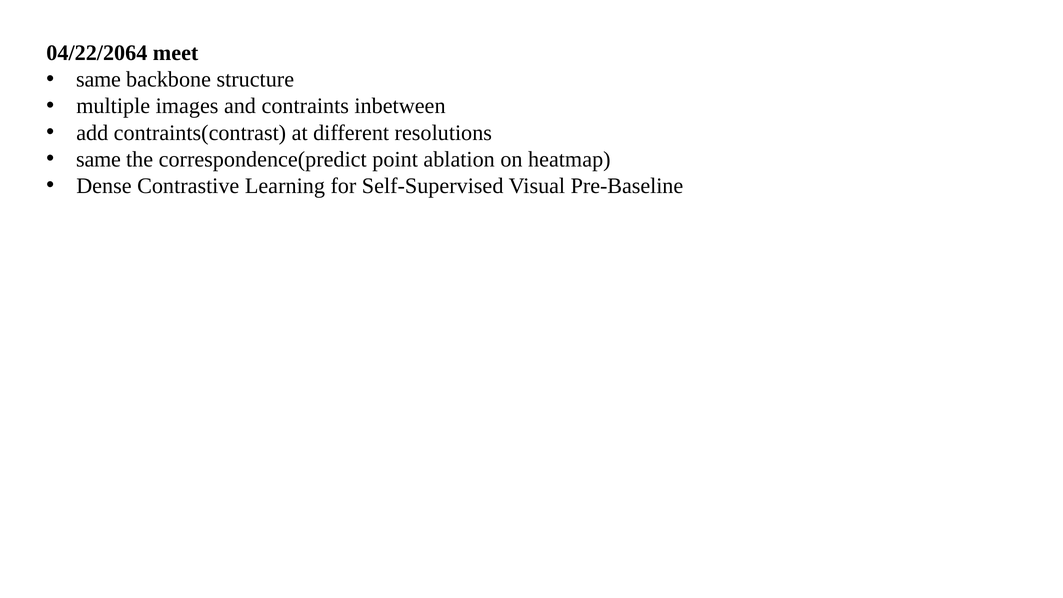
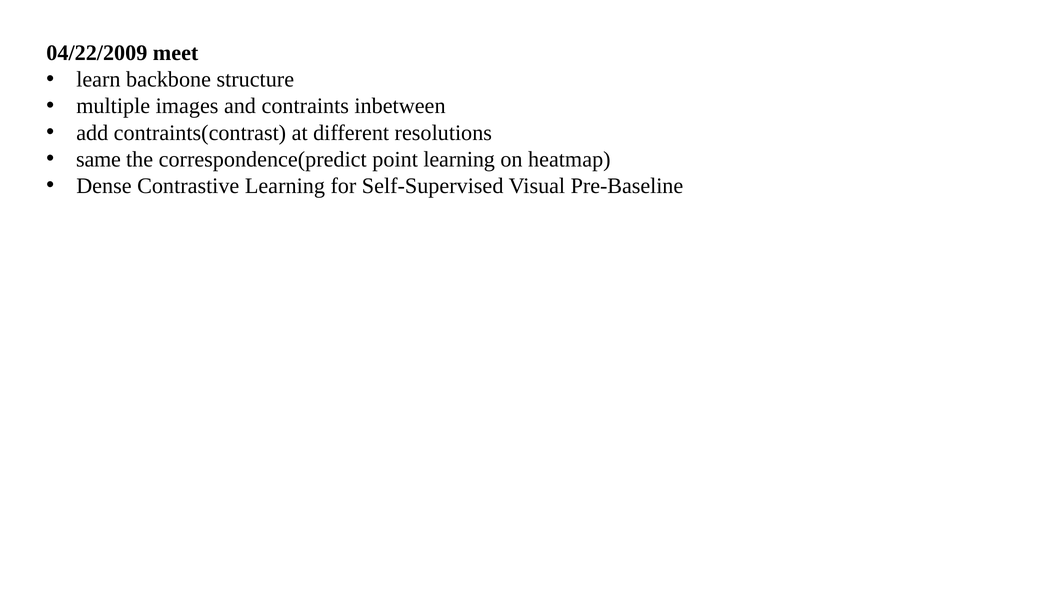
04/22/2064: 04/22/2064 -> 04/22/2009 (97, 53)
same: same -> learn (98, 80)
point ablation: ablation -> learning (459, 159)
